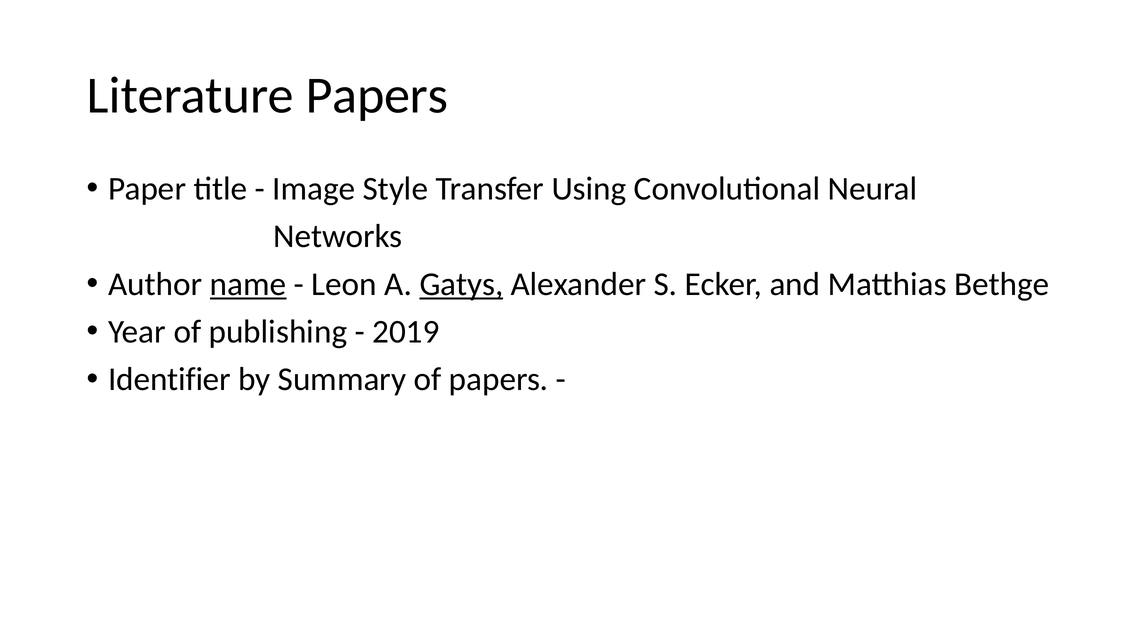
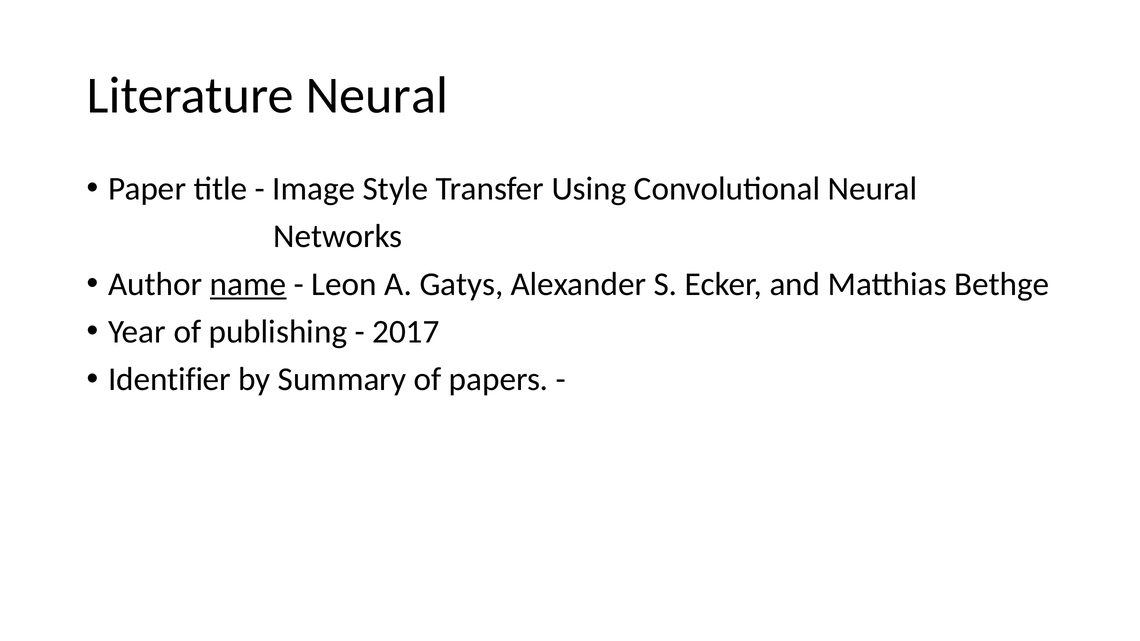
Literature Papers: Papers -> Neural (377, 96)
Gatys underline: present -> none (461, 284)
2019: 2019 -> 2017 (406, 332)
